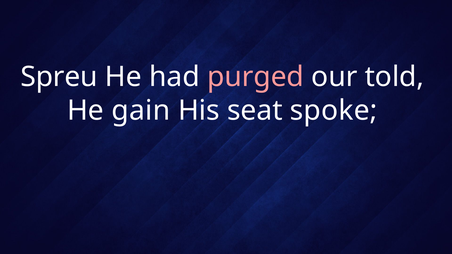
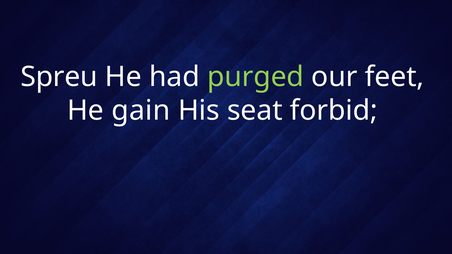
purged colour: pink -> light green (256, 77)
told: told -> feet (394, 77)
spoke: spoke -> forbid (334, 111)
